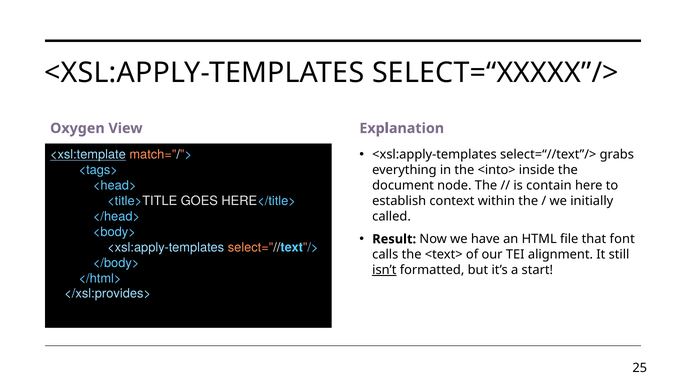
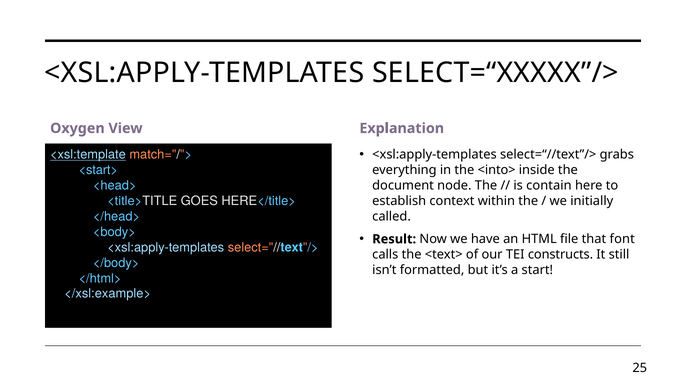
<tags>: <tags> -> <start> (98, 170)
alignment: alignment -> constructs (561, 254)
isn’t underline: present -> none (384, 270)
</xsl:provides>: </xsl:provides> -> </xsl:example> (108, 294)
